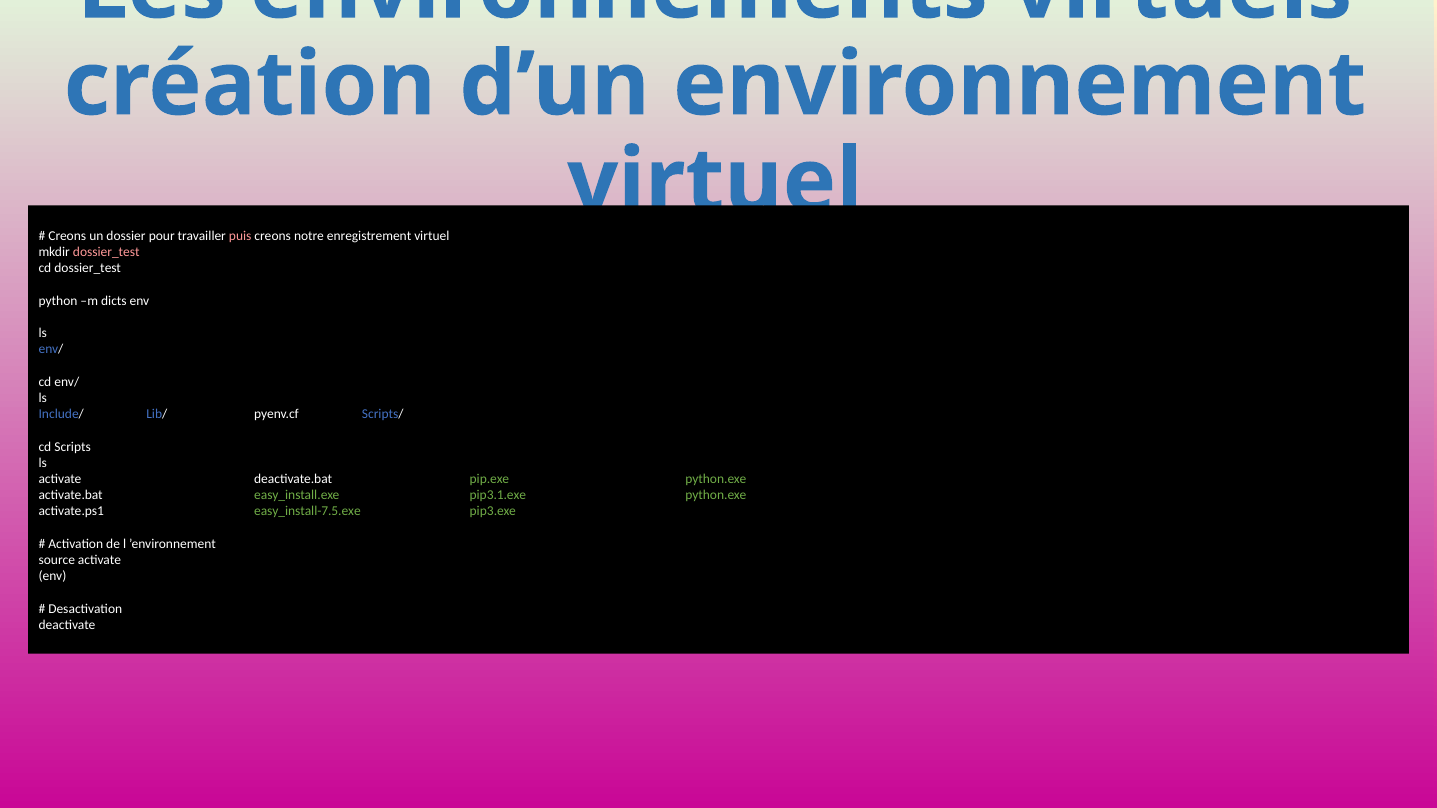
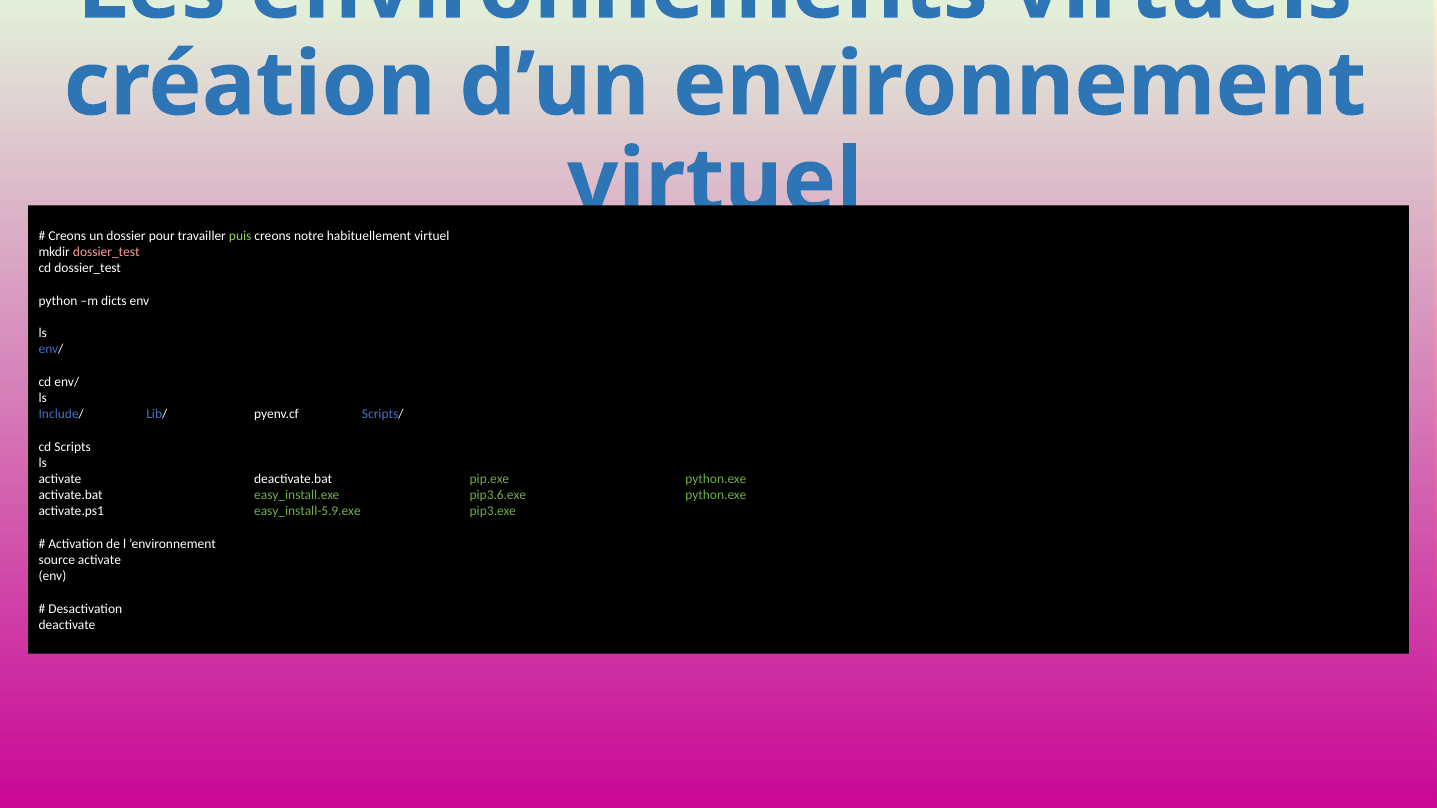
puis colour: pink -> light green (240, 236)
enregistrement: enregistrement -> habituellement (369, 236)
pip3.1.exe: pip3.1.exe -> pip3.6.exe (498, 495)
easy_install-7.5.exe: easy_install-7.5.exe -> easy_install-5.9.exe (307, 512)
